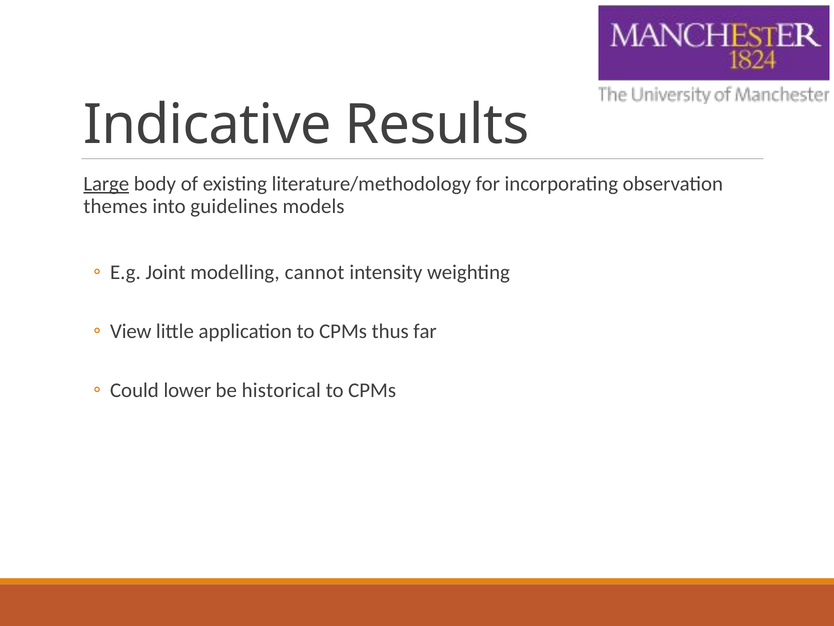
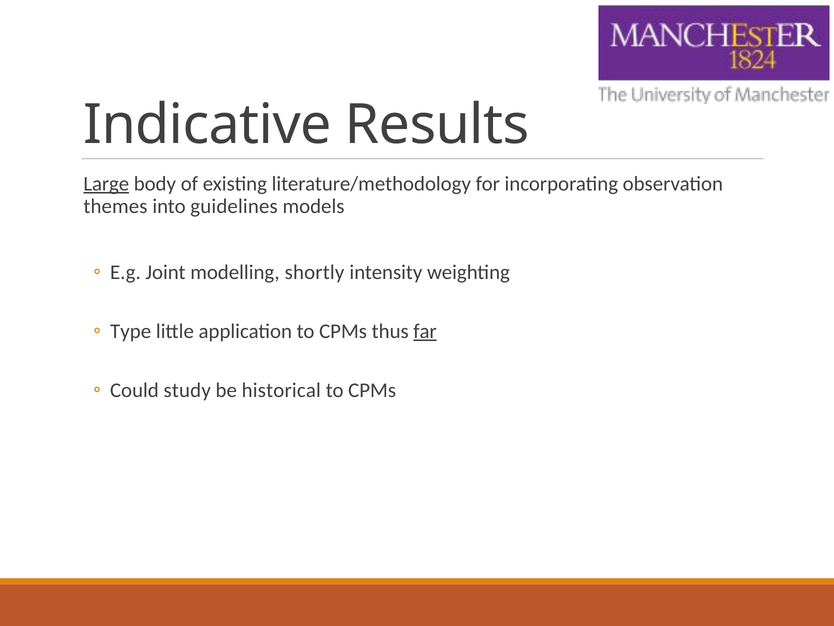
cannot: cannot -> shortly (315, 272)
View: View -> Type (131, 331)
far underline: none -> present (425, 331)
lower: lower -> study (187, 390)
